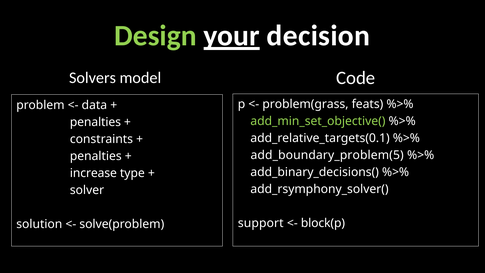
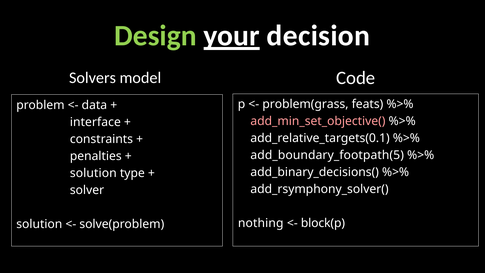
add_min_set_objective( colour: light green -> pink (318, 121)
penalties: penalties -> interface (95, 122)
add_boundary_problem(5: add_boundary_problem(5 -> add_boundary_footpath(5 (327, 155)
increase: increase -> solution (93, 173)
support: support -> nothing (261, 223)
